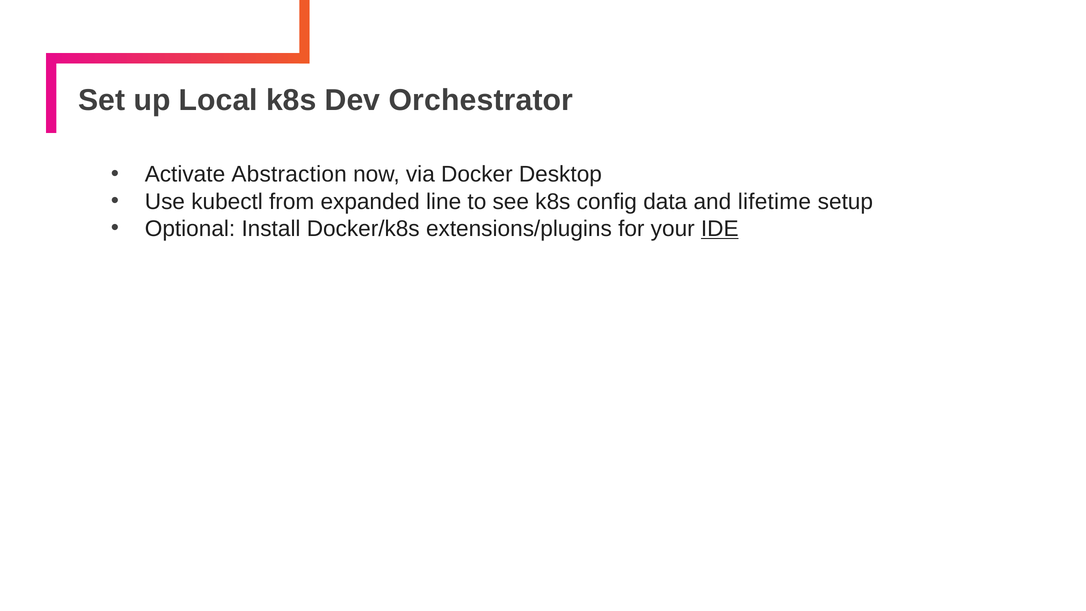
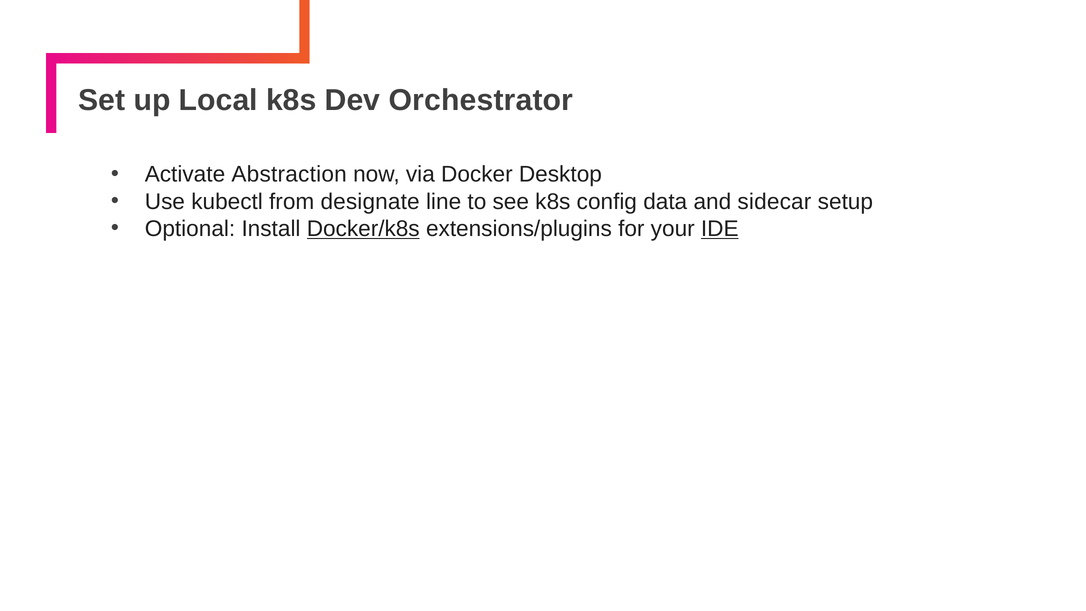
expanded: expanded -> designate (370, 202)
lifetime: lifetime -> sidecar (774, 202)
Docker/k8s underline: none -> present (363, 229)
